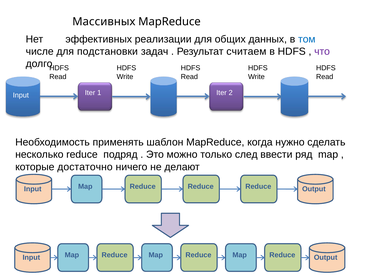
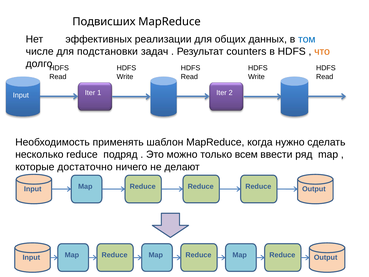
Массивных: Массивных -> Подвисших (104, 22)
считаем: считаем -> counters (246, 51)
что colour: purple -> orange (322, 51)
след: след -> всем (246, 154)
